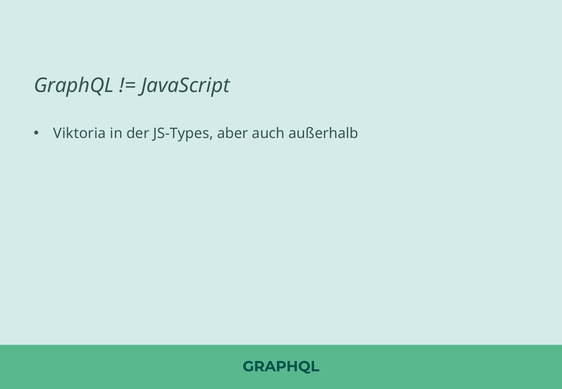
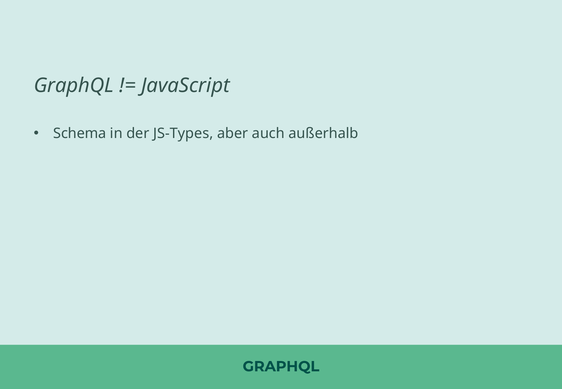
Viktoria: Viktoria -> Schema (80, 134)
